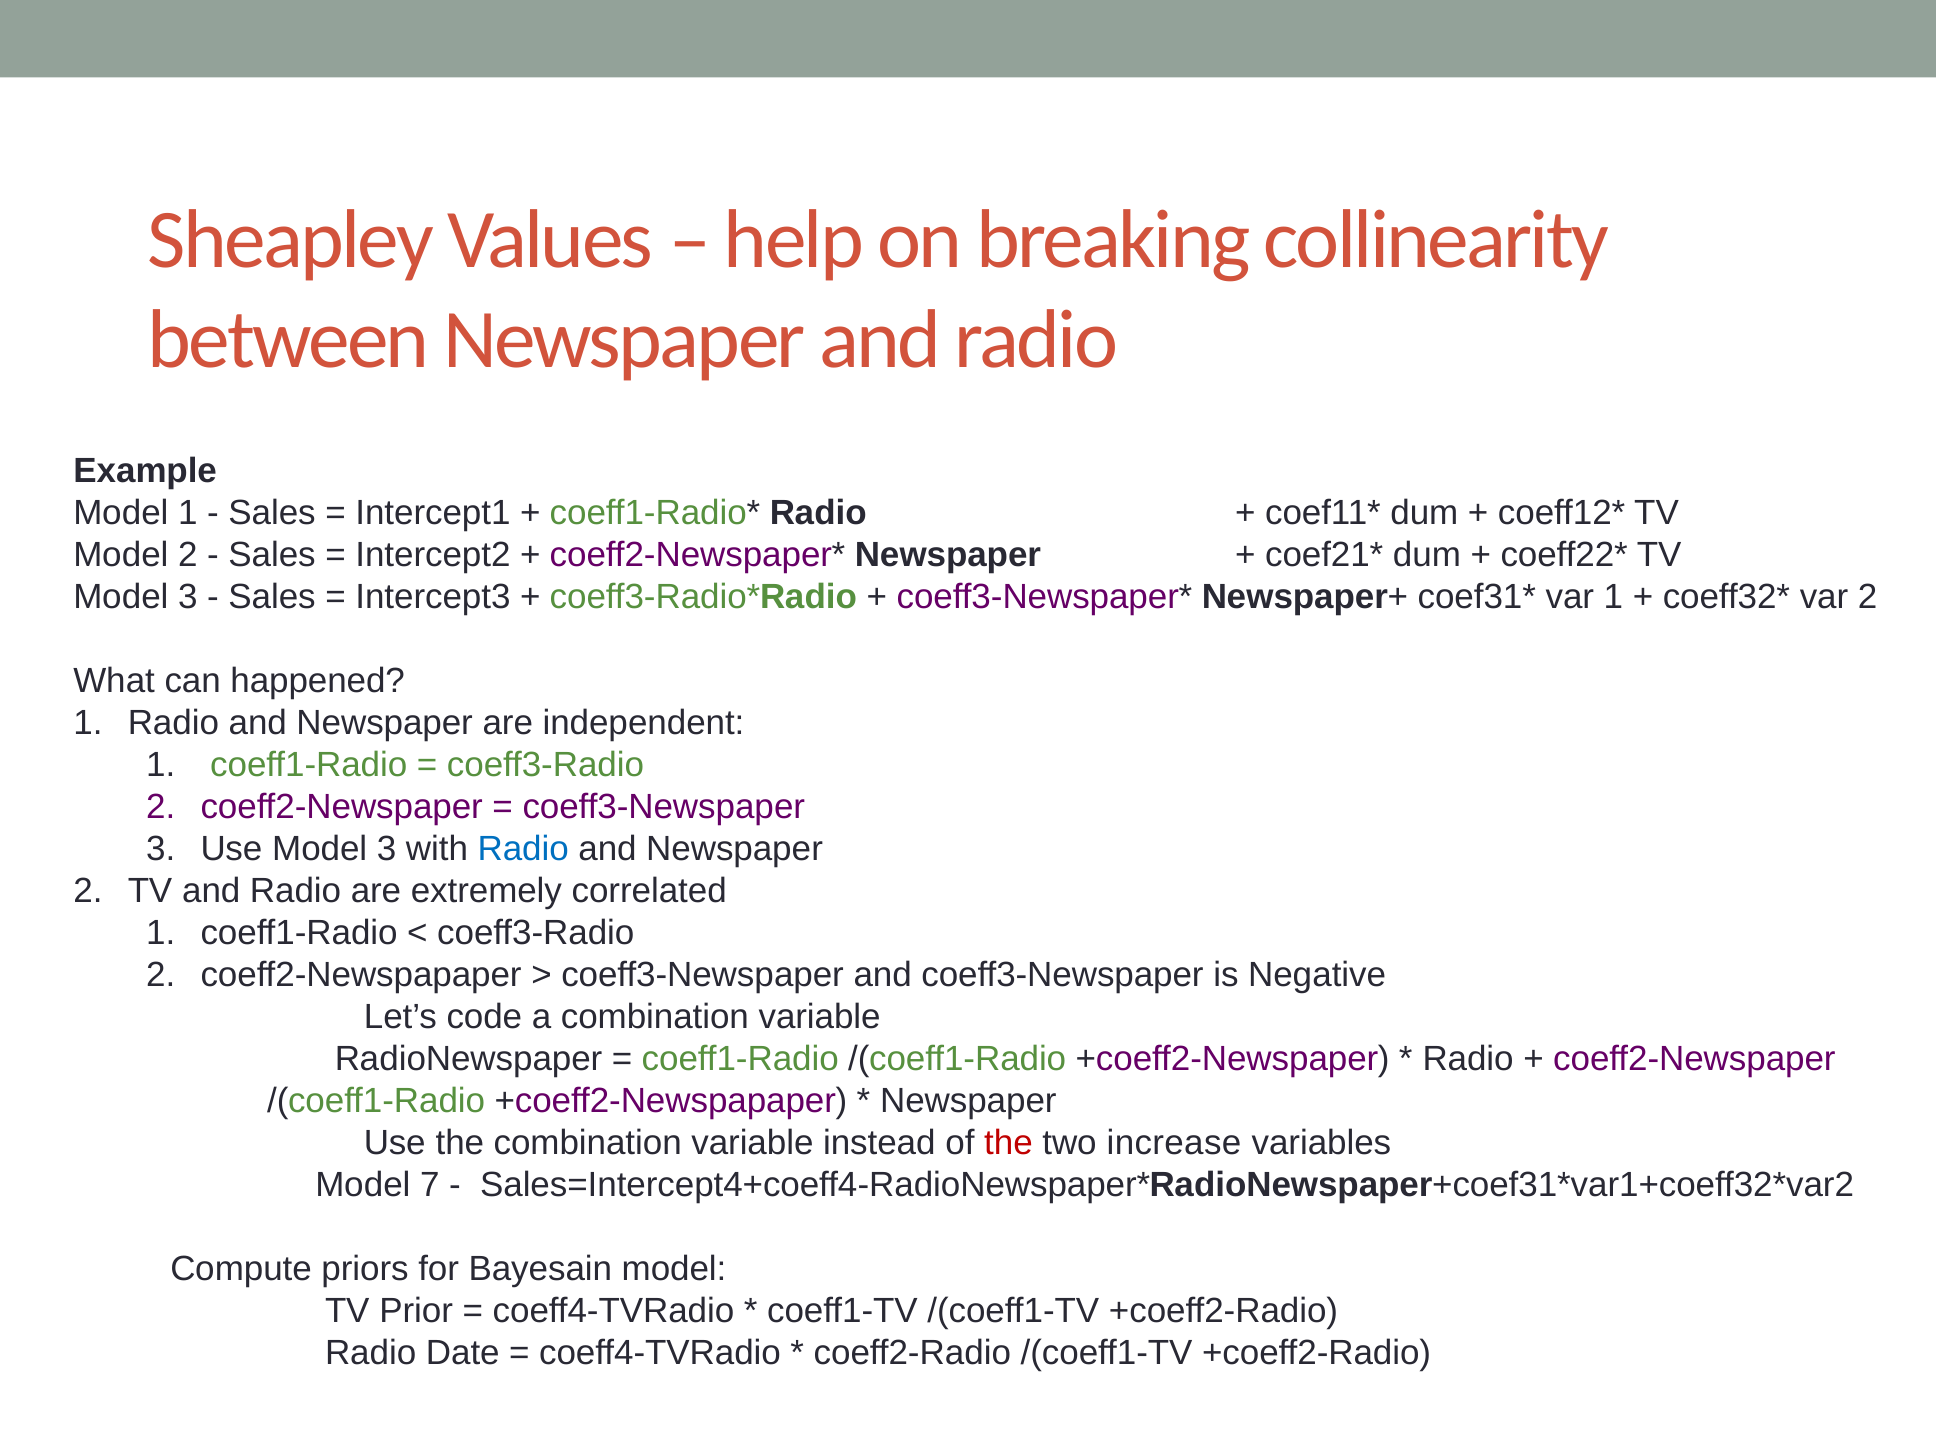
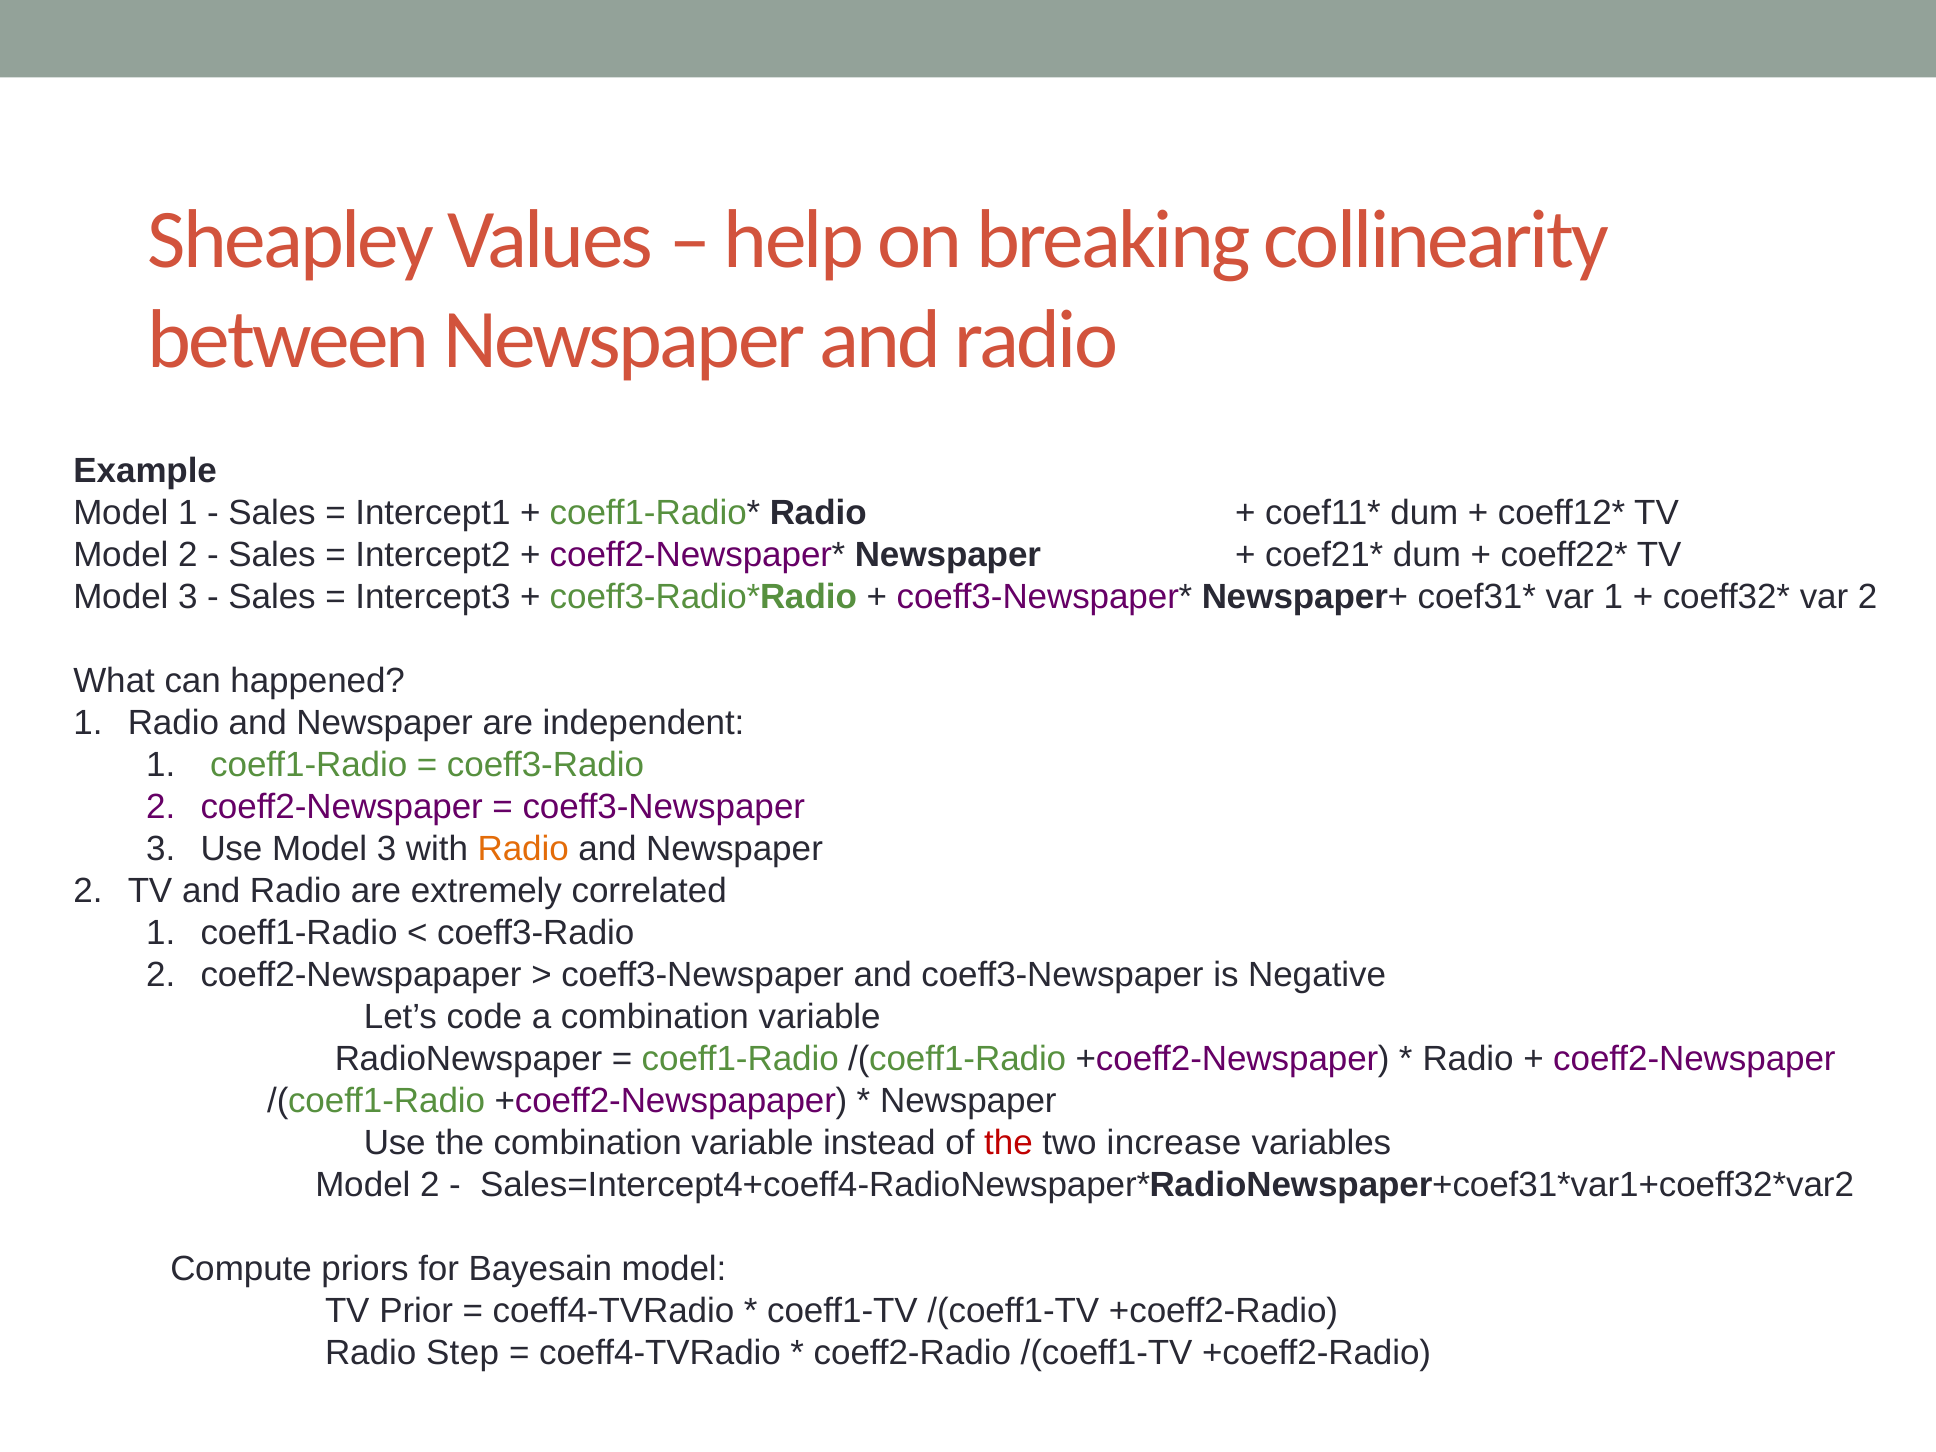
Radio colour: blue -> orange (523, 849)
7: 7 -> 2 (430, 1185)
Date: Date -> Step (463, 1353)
